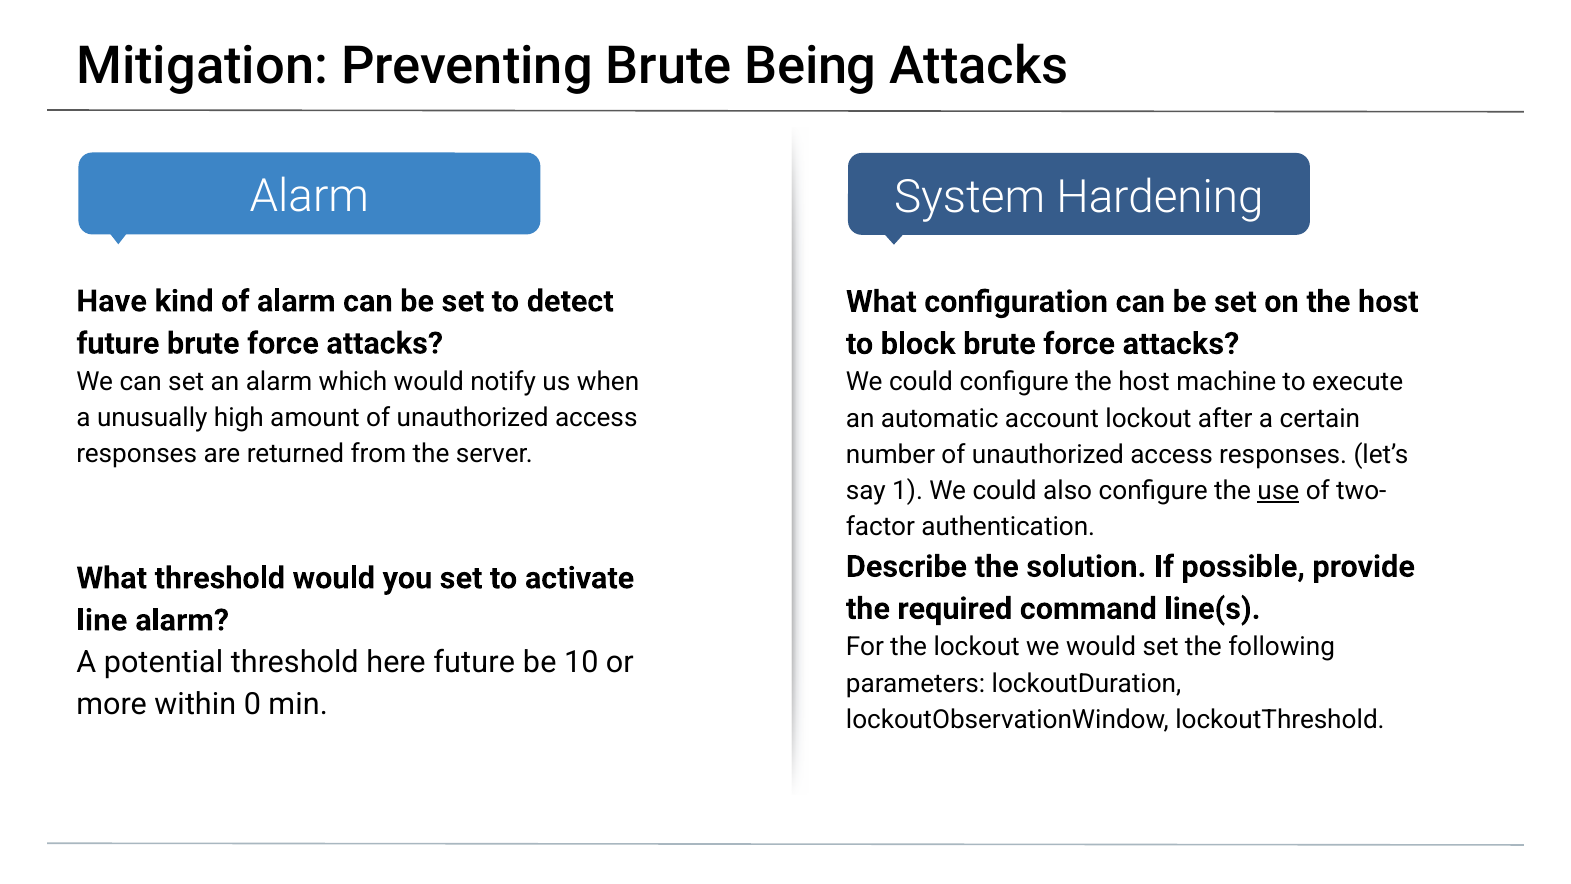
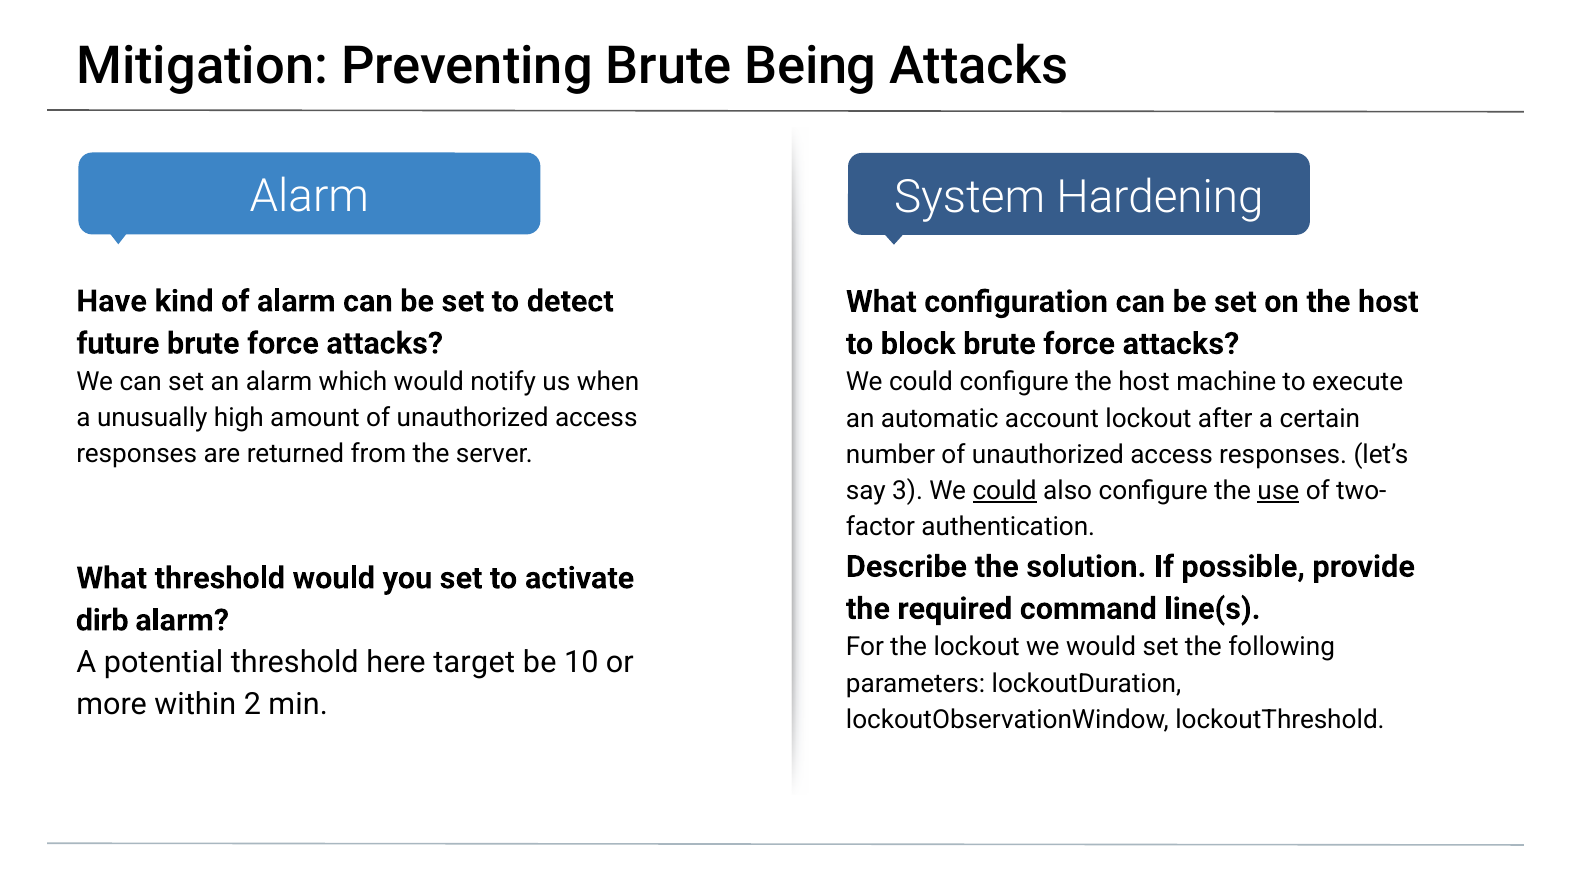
1: 1 -> 3 (908, 491)
could underline: none -> present (1005, 491)
line: line -> dirb (102, 620)
here future: future -> target (474, 662)
0: 0 -> 2 (252, 704)
